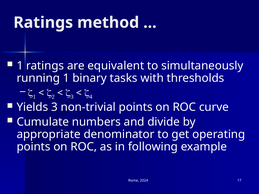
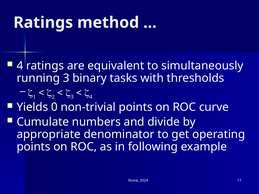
1: 1 -> 4 (20, 66)
running 1: 1 -> 3 (66, 78)
Yields 3: 3 -> 0 (54, 107)
